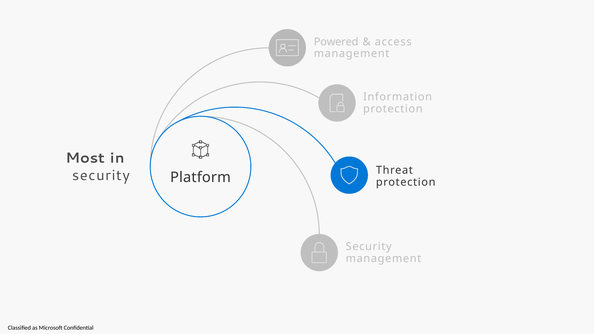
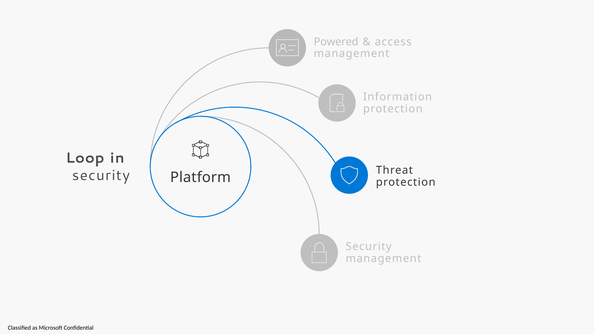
Most: Most -> Loop (85, 158)
